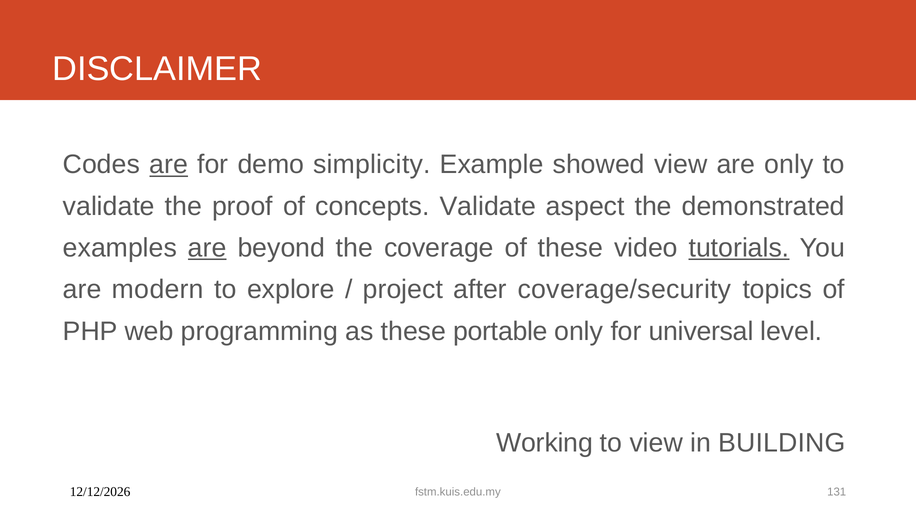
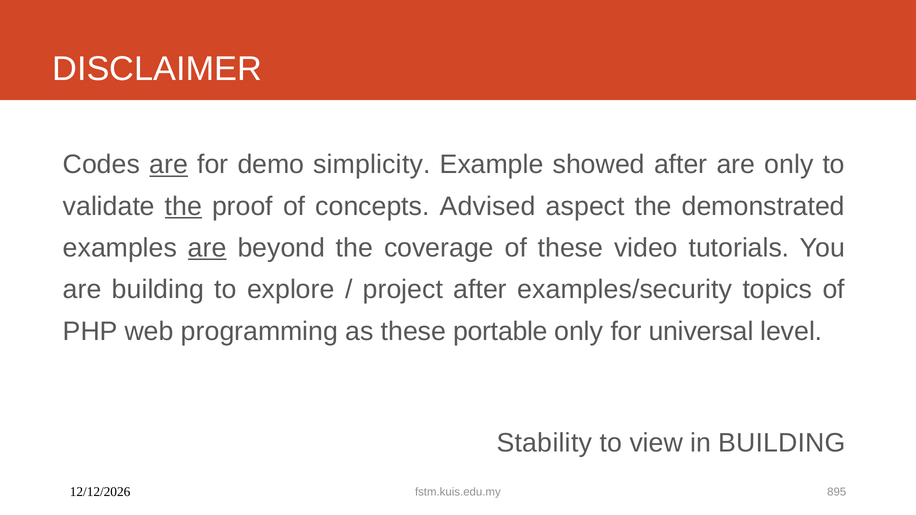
showed view: view -> after (681, 165)
the underline: none -> present (183, 206)
concepts Validate: Validate -> Advised (488, 206)
tutorials underline: present -> none (739, 248)
are modern: modern -> building (158, 290)
coverage/security: coverage/security -> examples/security (625, 290)
Working: Working -> Stability (544, 443)
131: 131 -> 895 (837, 492)
